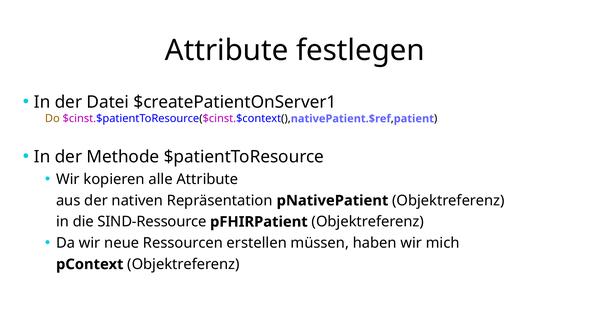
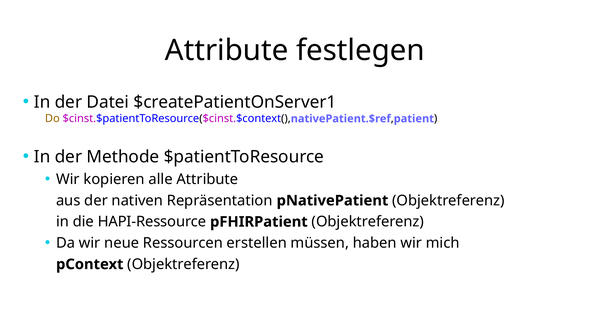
SIND-Ressource: SIND-Ressource -> HAPI-Ressource (152, 222)
